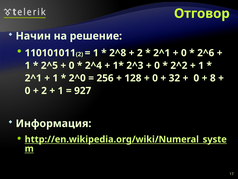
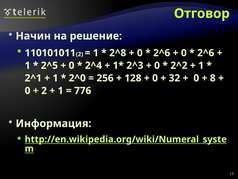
2: 2 -> 0 (140, 53)
2^1: 2^1 -> 2^6 (162, 53)
927: 927 -> 776 (83, 90)
